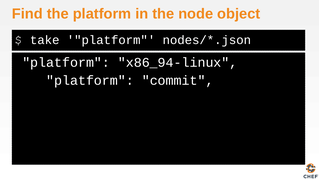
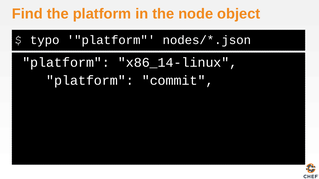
take: take -> typo (45, 40)
x86_94-linux: x86_94-linux -> x86_14-linux (178, 63)
